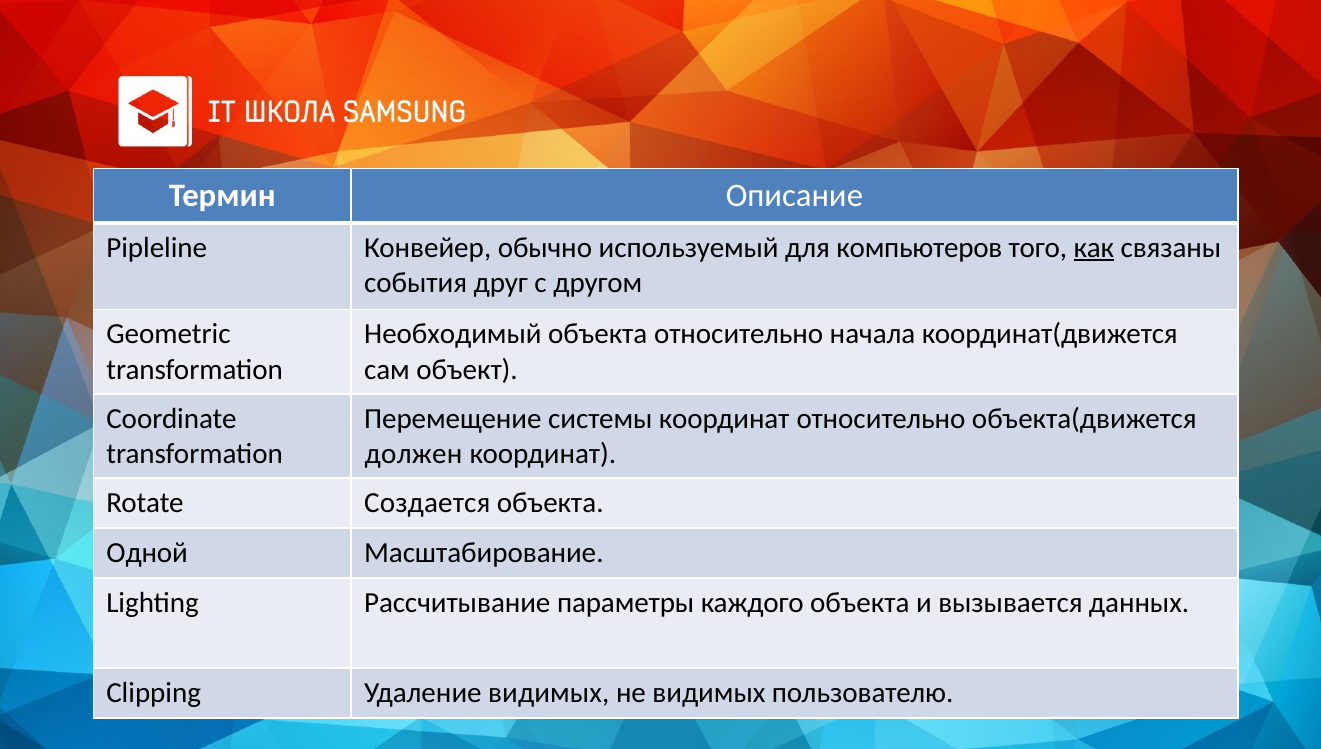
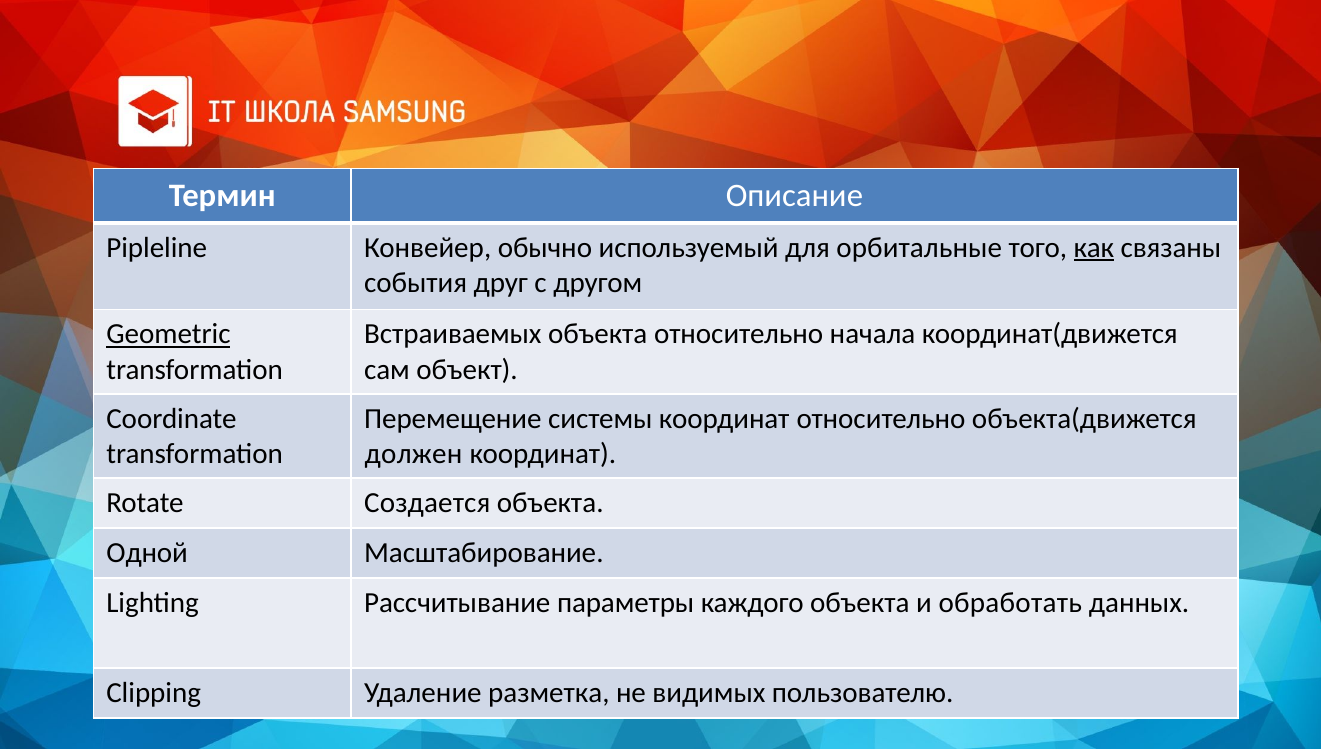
компьютеров: компьютеров -> орбитальные (919, 248)
Geometric underline: none -> present (168, 334)
Необходимый: Необходимый -> Встраиваемых (453, 334)
вызывается: вызывается -> обработать (1010, 603)
Удаление видимых: видимых -> разметка (549, 693)
